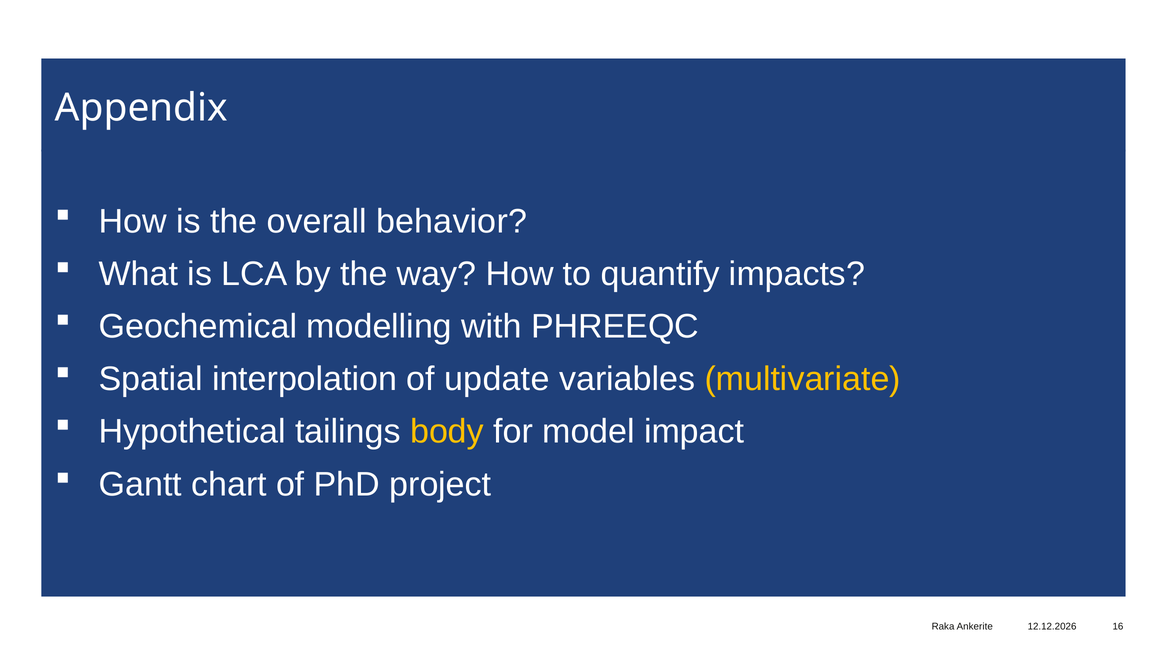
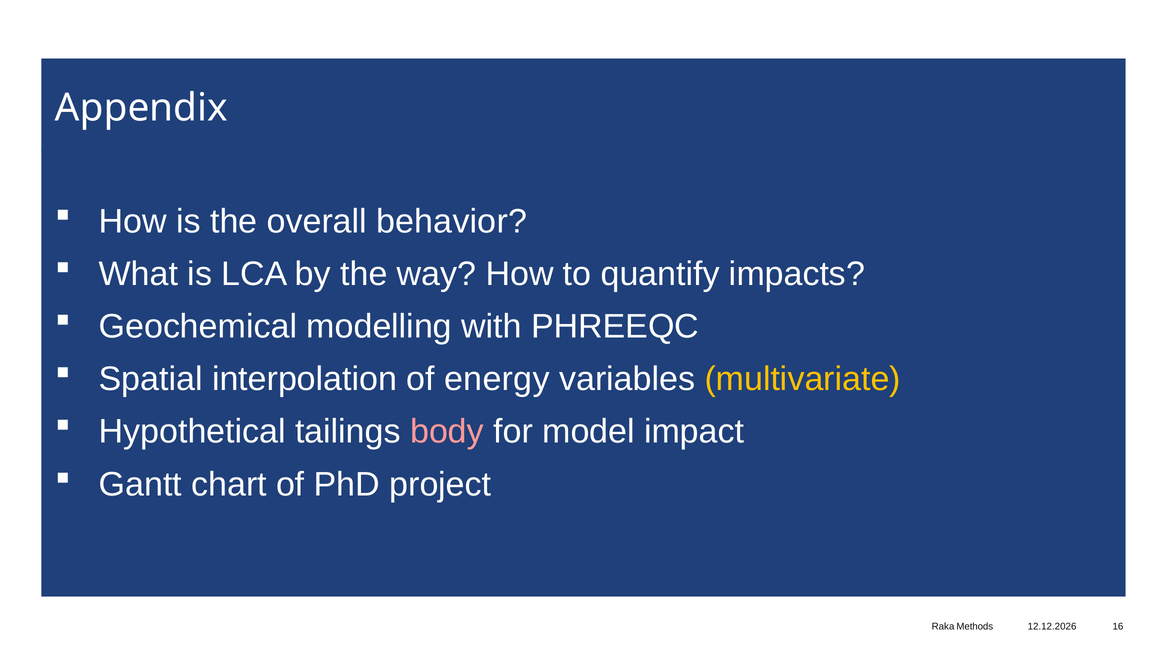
update: update -> energy (497, 379)
body colour: yellow -> pink (447, 432)
Ankerite: Ankerite -> Methods (975, 627)
